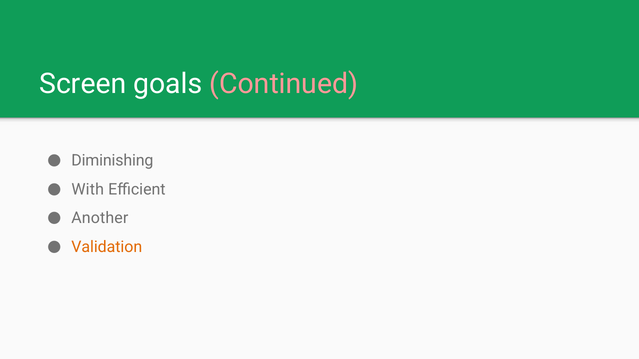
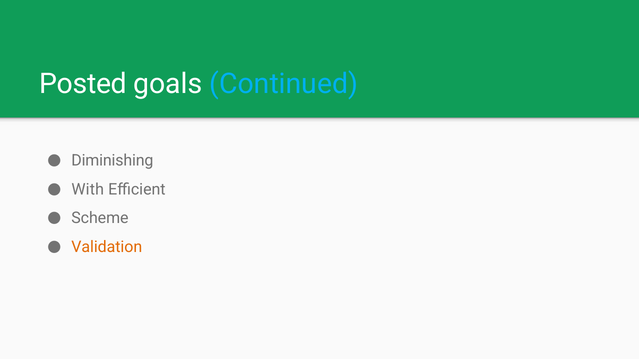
Screen: Screen -> Posted (83, 84)
Continued colour: pink -> light blue (284, 84)
Another: Another -> Scheme (100, 218)
